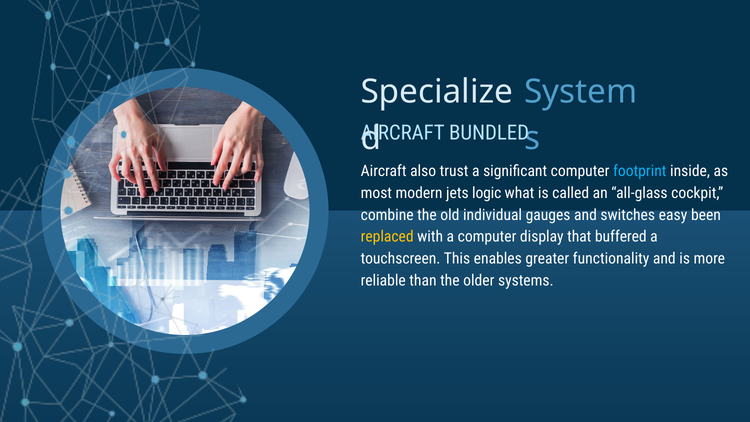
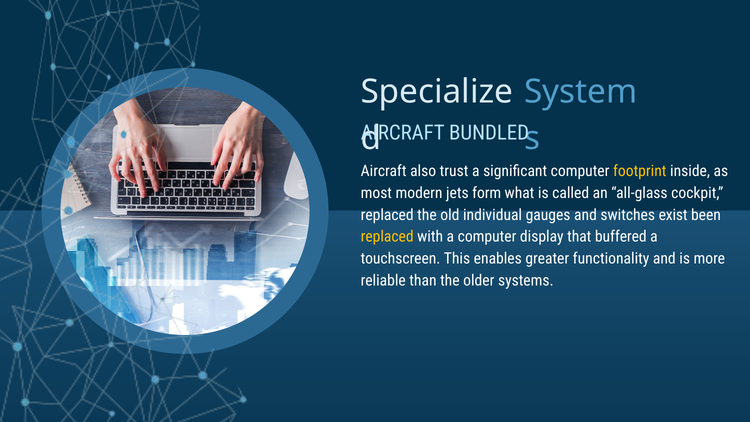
footprint colour: light blue -> yellow (640, 171)
logic: logic -> form (487, 193)
combine: combine -> replaced (387, 215)
easy: easy -> exist (673, 215)
